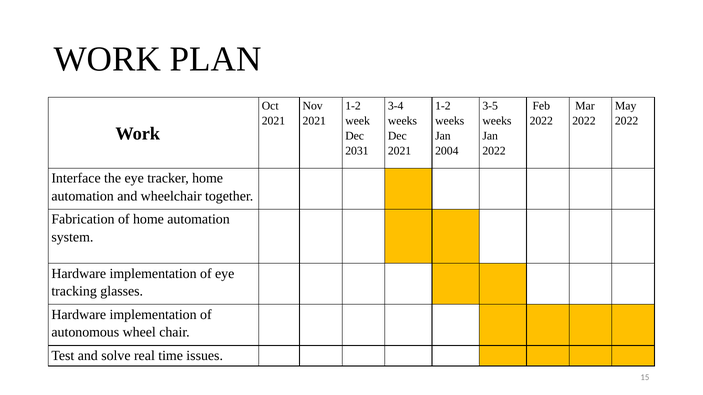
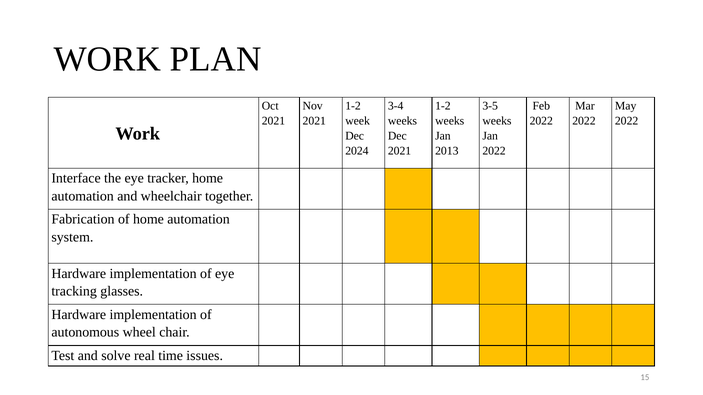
2031: 2031 -> 2024 (357, 151)
2004: 2004 -> 2013 (447, 151)
